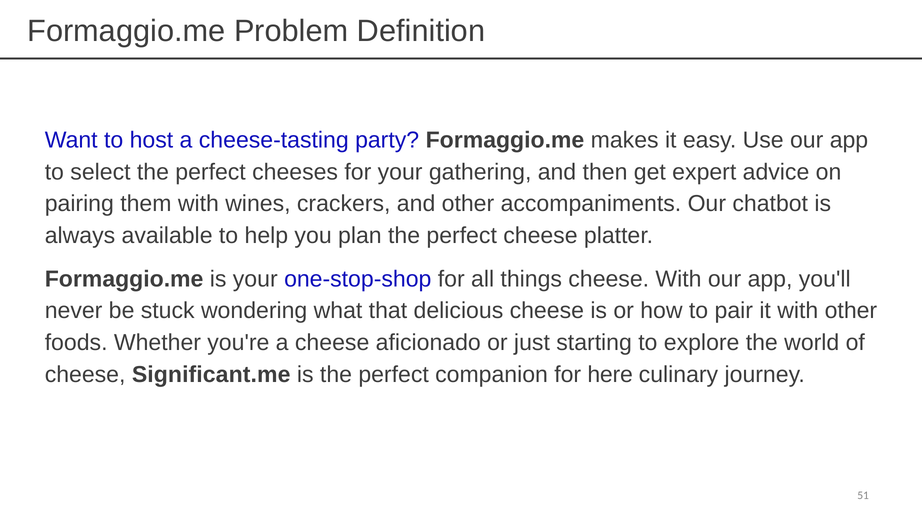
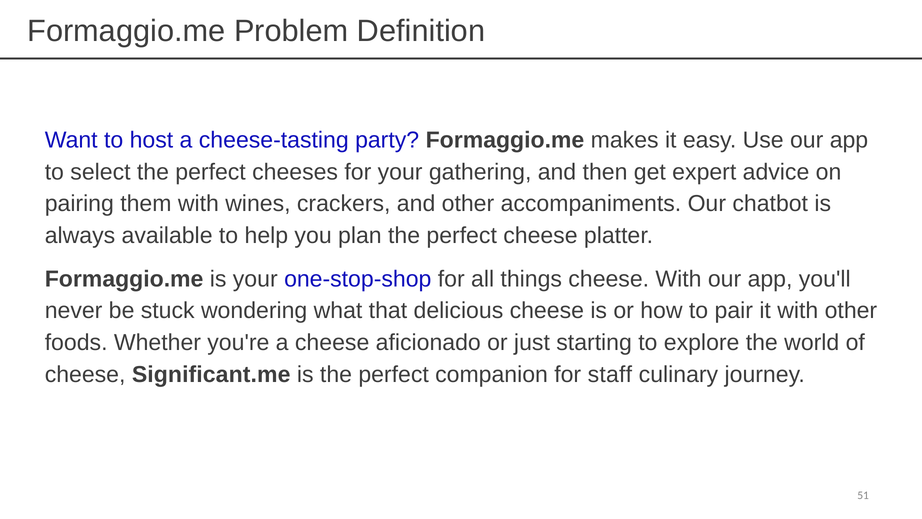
here: here -> staff (610, 374)
